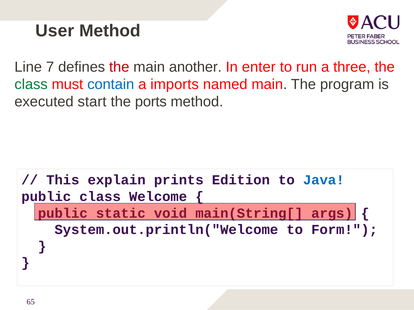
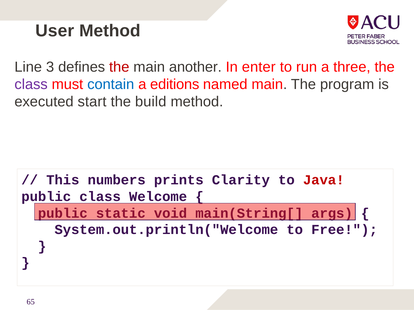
7: 7 -> 3 (50, 67)
class colour: green -> purple (31, 85)
imports: imports -> editions (175, 85)
ports: ports -> build (151, 102)
explain: explain -> numbers (117, 180)
Edition: Edition -> Clarity (241, 180)
Java colour: blue -> red (324, 180)
Form: Form -> Free (344, 230)
